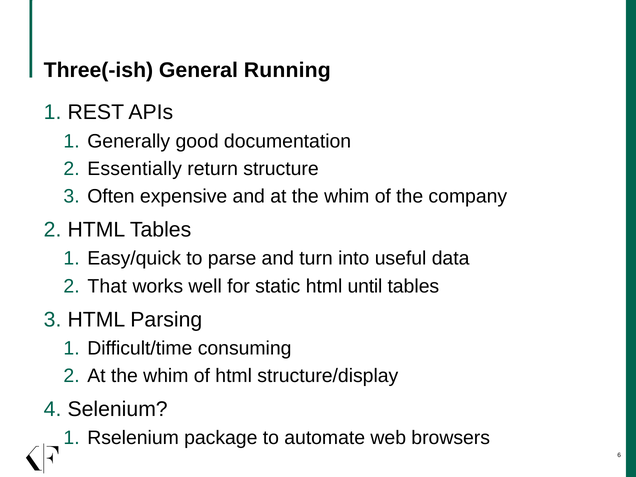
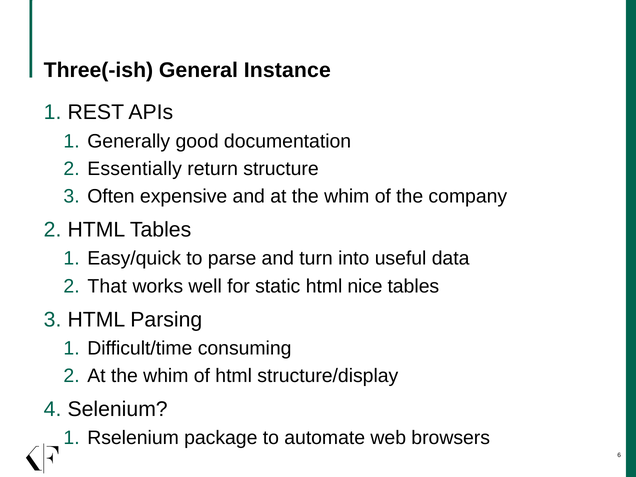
Running: Running -> Instance (287, 70)
until: until -> nice (365, 286)
